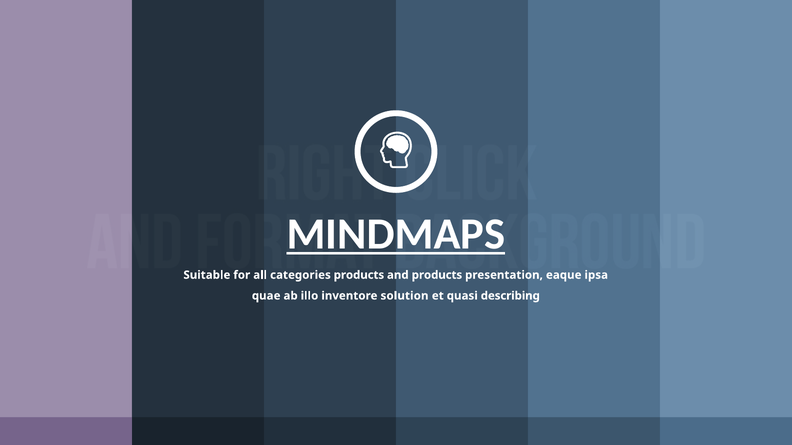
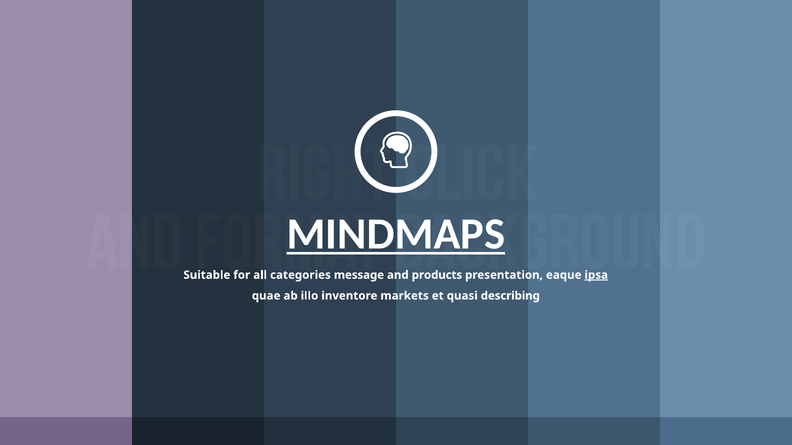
categories products: products -> message (359, 275)
ipsa underline: none -> present (596, 275)
solution: solution -> markets (405, 296)
